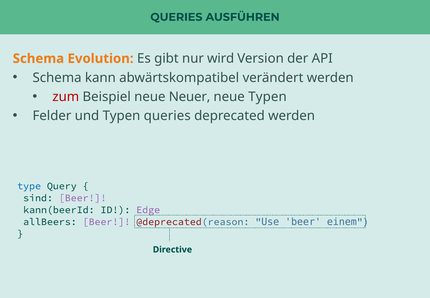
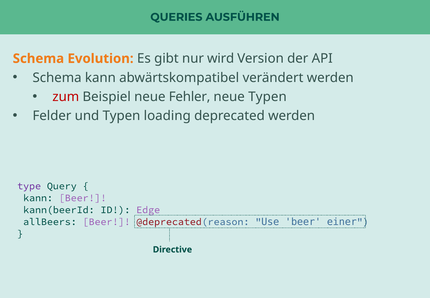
Neuer: Neuer -> Fehler (190, 97)
Typen queries: queries -> loading (167, 116)
type colour: blue -> purple (29, 186)
sind: sind -> kann (38, 198)
einem: einem -> einer (342, 222)
